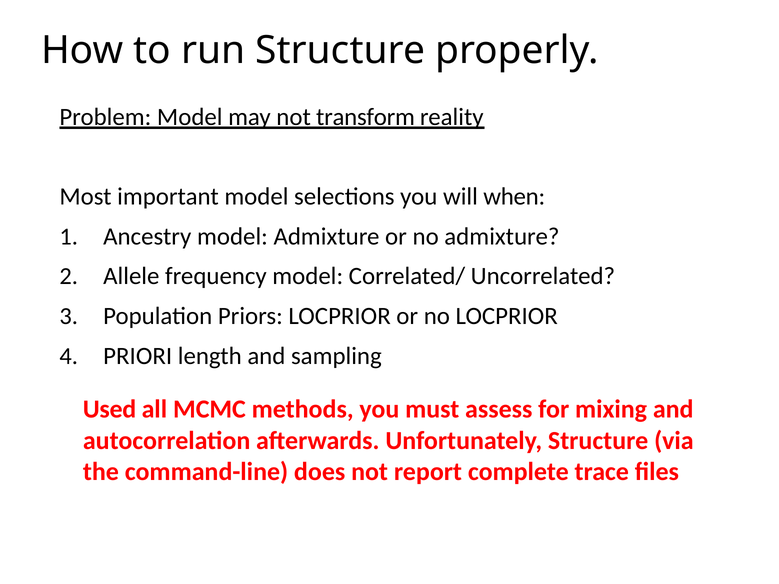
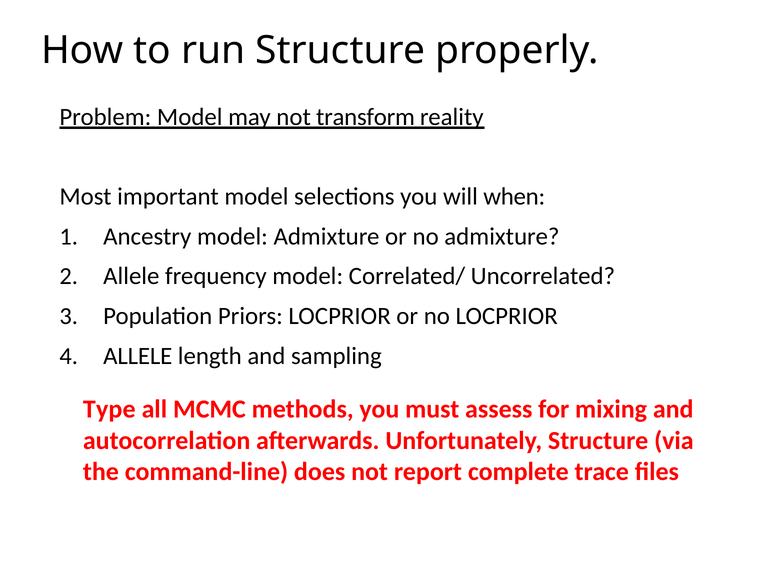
PRIORI: PRIORI -> ALLELE (138, 356)
Used: Used -> Type (109, 409)
